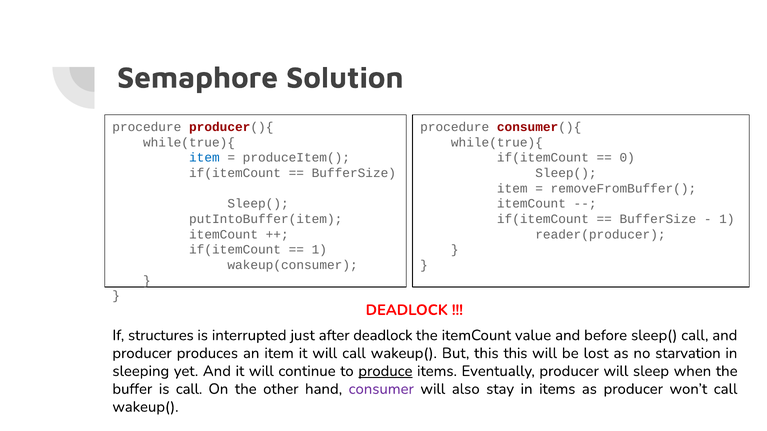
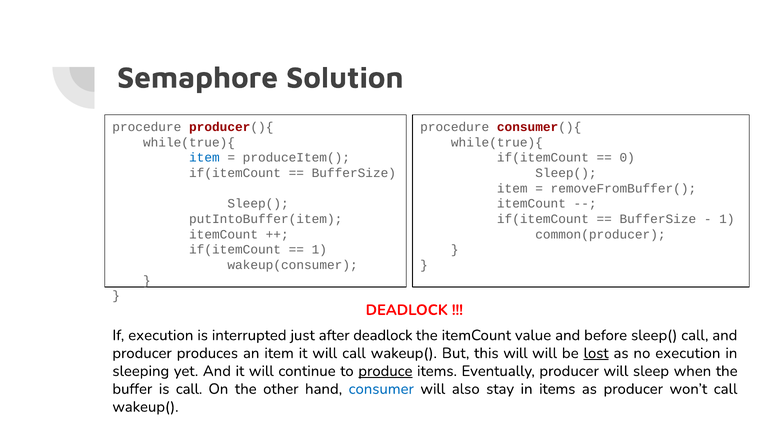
reader(producer: reader(producer -> common(producer (600, 235)
If structures: structures -> execution (161, 336)
this this: this -> will (515, 354)
lost underline: none -> present (596, 354)
no starvation: starvation -> execution (688, 354)
consumer colour: purple -> blue (381, 389)
